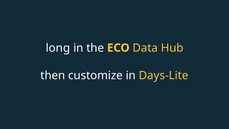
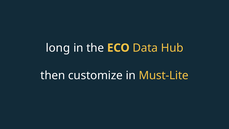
Days-Lite: Days-Lite -> Must-Lite (164, 75)
